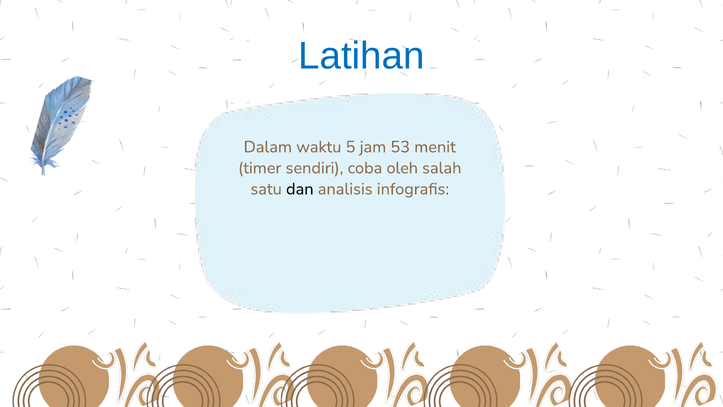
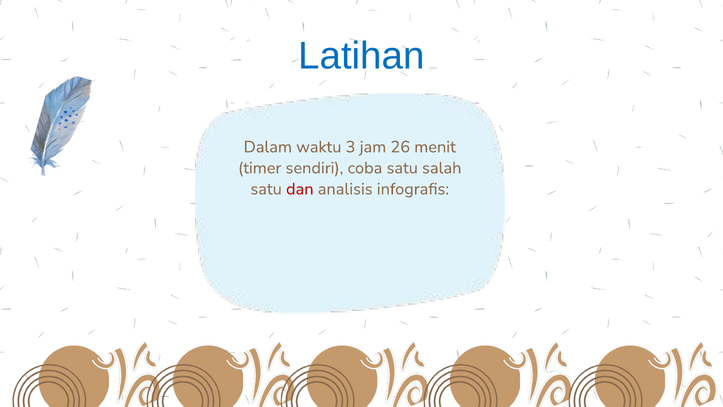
5: 5 -> 3 (351, 147)
53: 53 -> 26 (400, 147)
coba oleh: oleh -> satu (402, 168)
dan colour: black -> red (300, 189)
